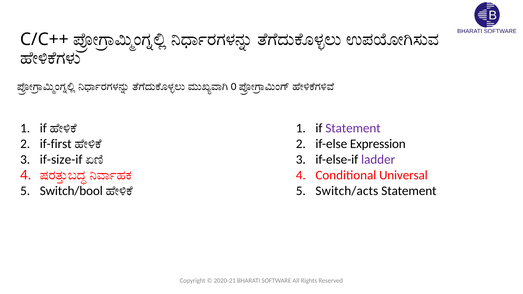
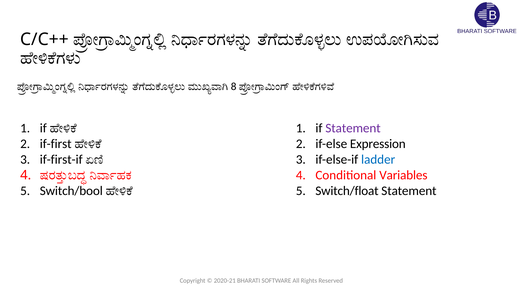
0: 0 -> 8 (234, 87)
if-size-if: if-size-if -> if-first-if (61, 160)
ladder colour: purple -> blue (378, 160)
Universal: Universal -> Variables (403, 175)
Switch/acts: Switch/acts -> Switch/float (347, 191)
